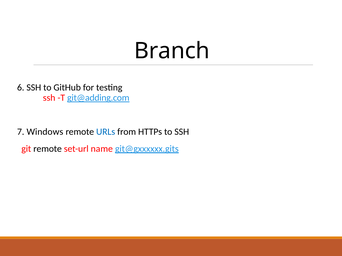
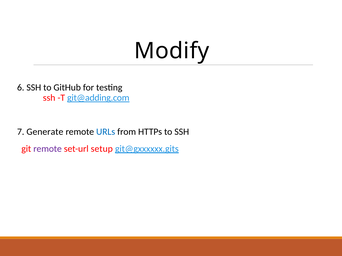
Branch: Branch -> Modify (172, 51)
Windows: Windows -> Generate (45, 132)
remote colour: black -> purple (48, 149)
name: name -> setup (102, 149)
